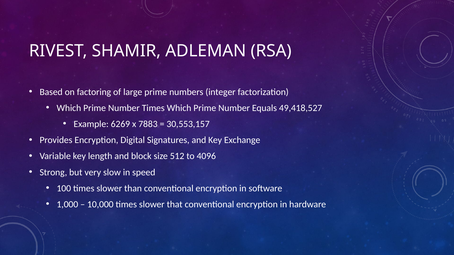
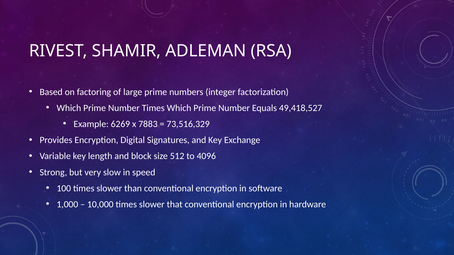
30,553,157: 30,553,157 -> 73,516,329 (188, 124)
